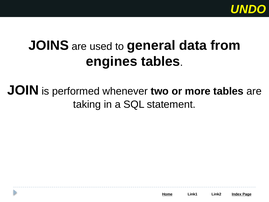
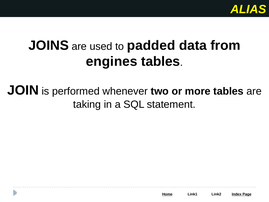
UNDO: UNDO -> ALIAS (248, 9)
general: general -> padded (151, 45)
